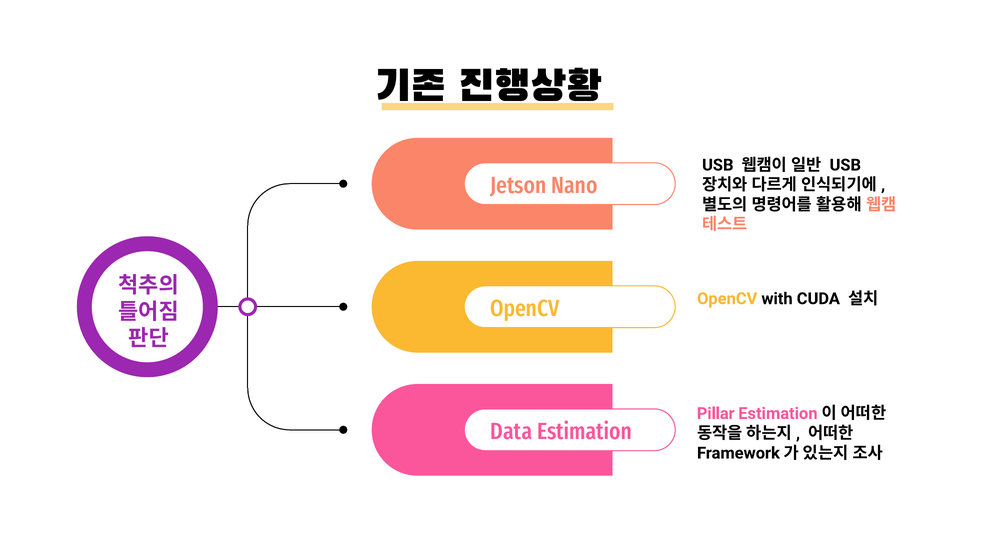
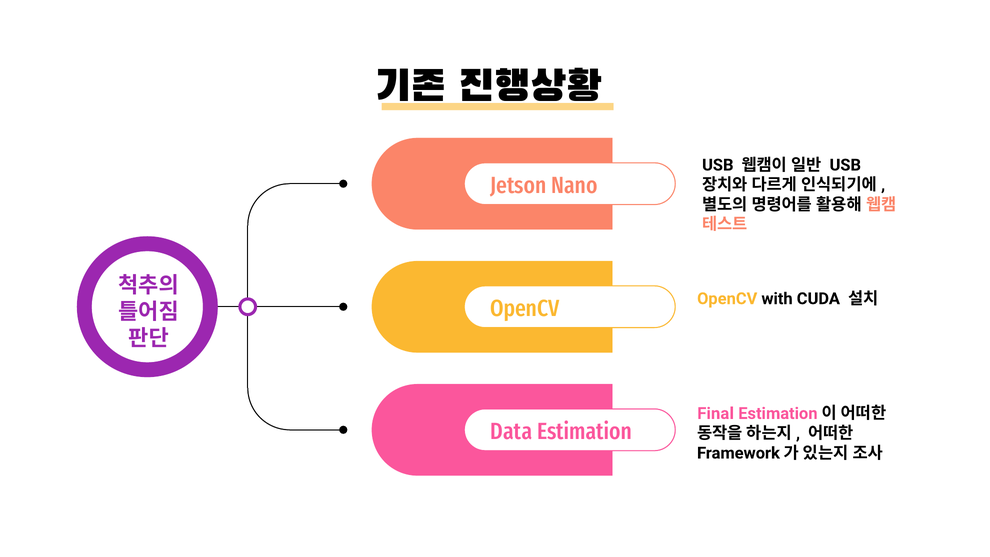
Pillar: Pillar -> Final (716, 413)
